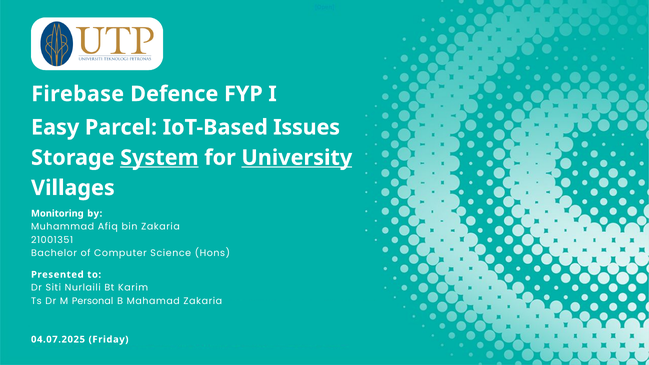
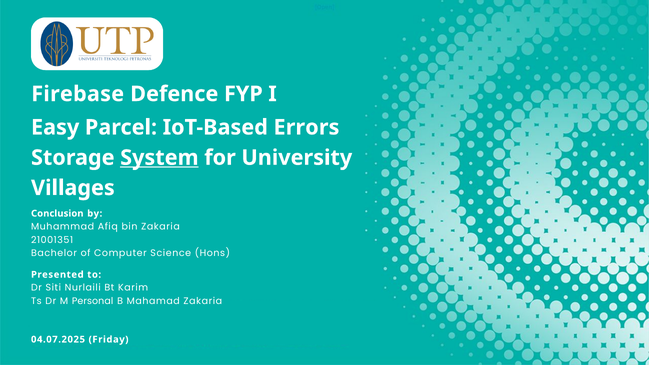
Issues: Issues -> Errors (306, 127)
University underline: present -> none (297, 158)
Monitoring: Monitoring -> Conclusion (57, 213)
